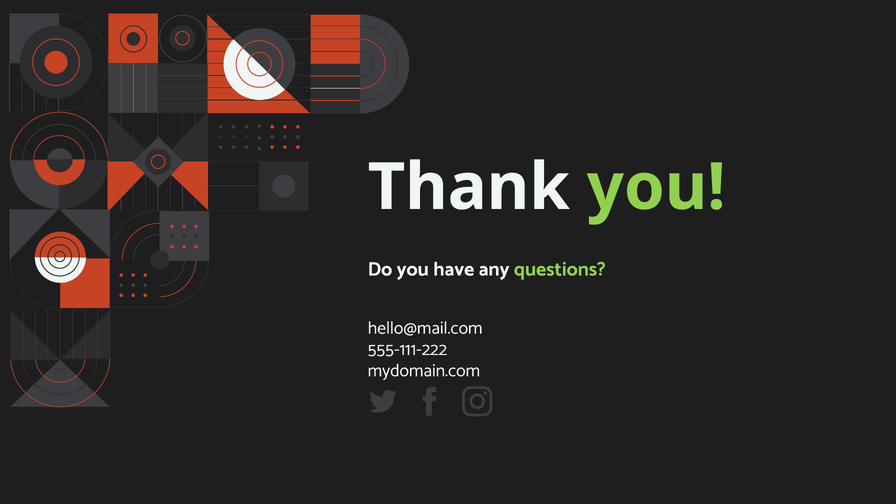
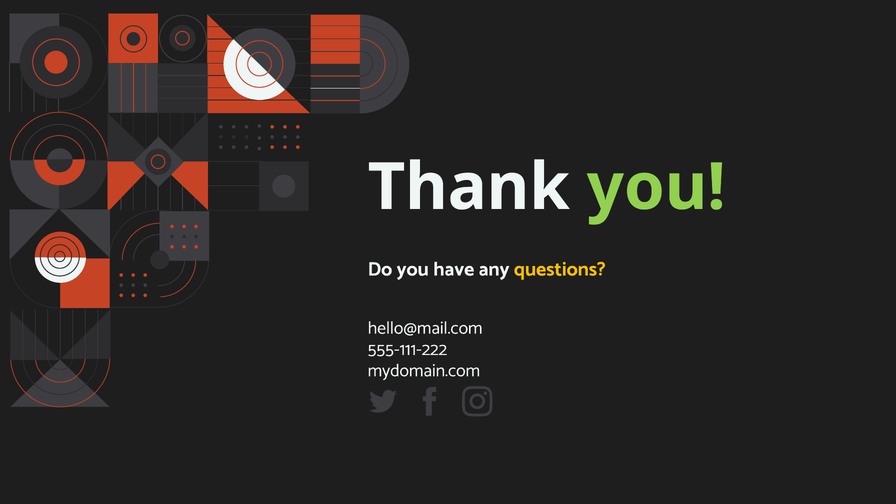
questions colour: light green -> yellow (560, 269)
